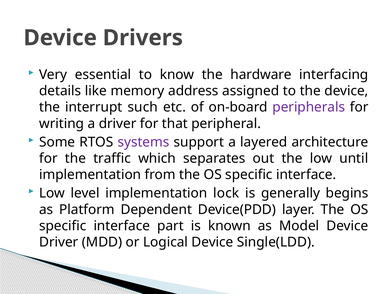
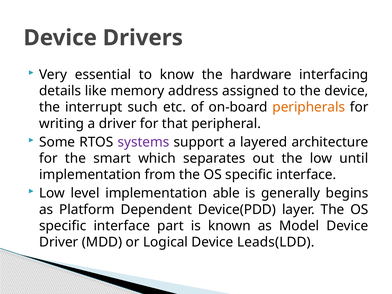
peripherals colour: purple -> orange (309, 107)
traffic: traffic -> smart (112, 158)
lock: lock -> able (226, 193)
Single(LDD: Single(LDD -> Leads(LDD (276, 242)
